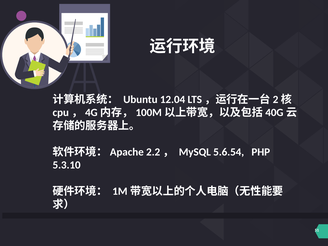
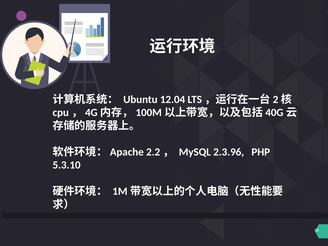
5.6.54: 5.6.54 -> 2.3.96 (229, 152)
